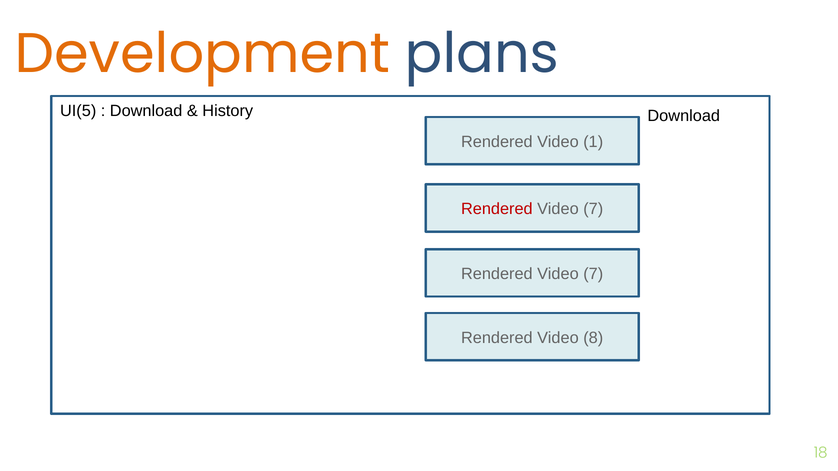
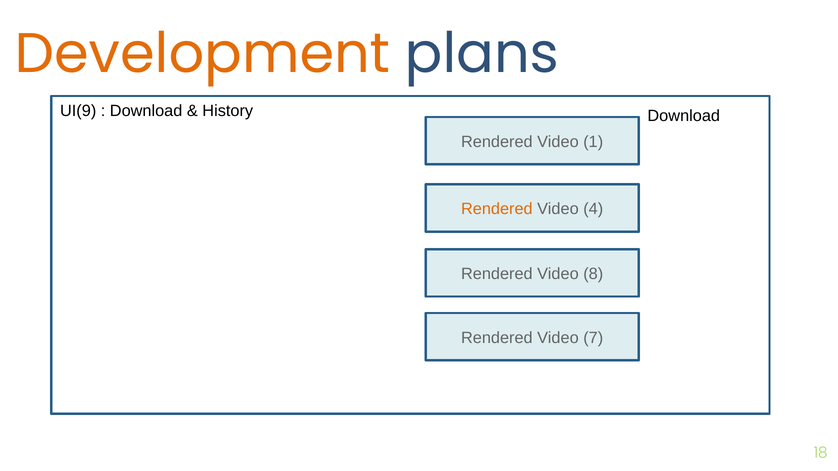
UI(5: UI(5 -> UI(9 (78, 111)
Rendered colour: red -> orange (497, 209)
7: 7 -> 4 (593, 209)
7: 7 -> 8 (593, 274)
8: 8 -> 7 (593, 338)
